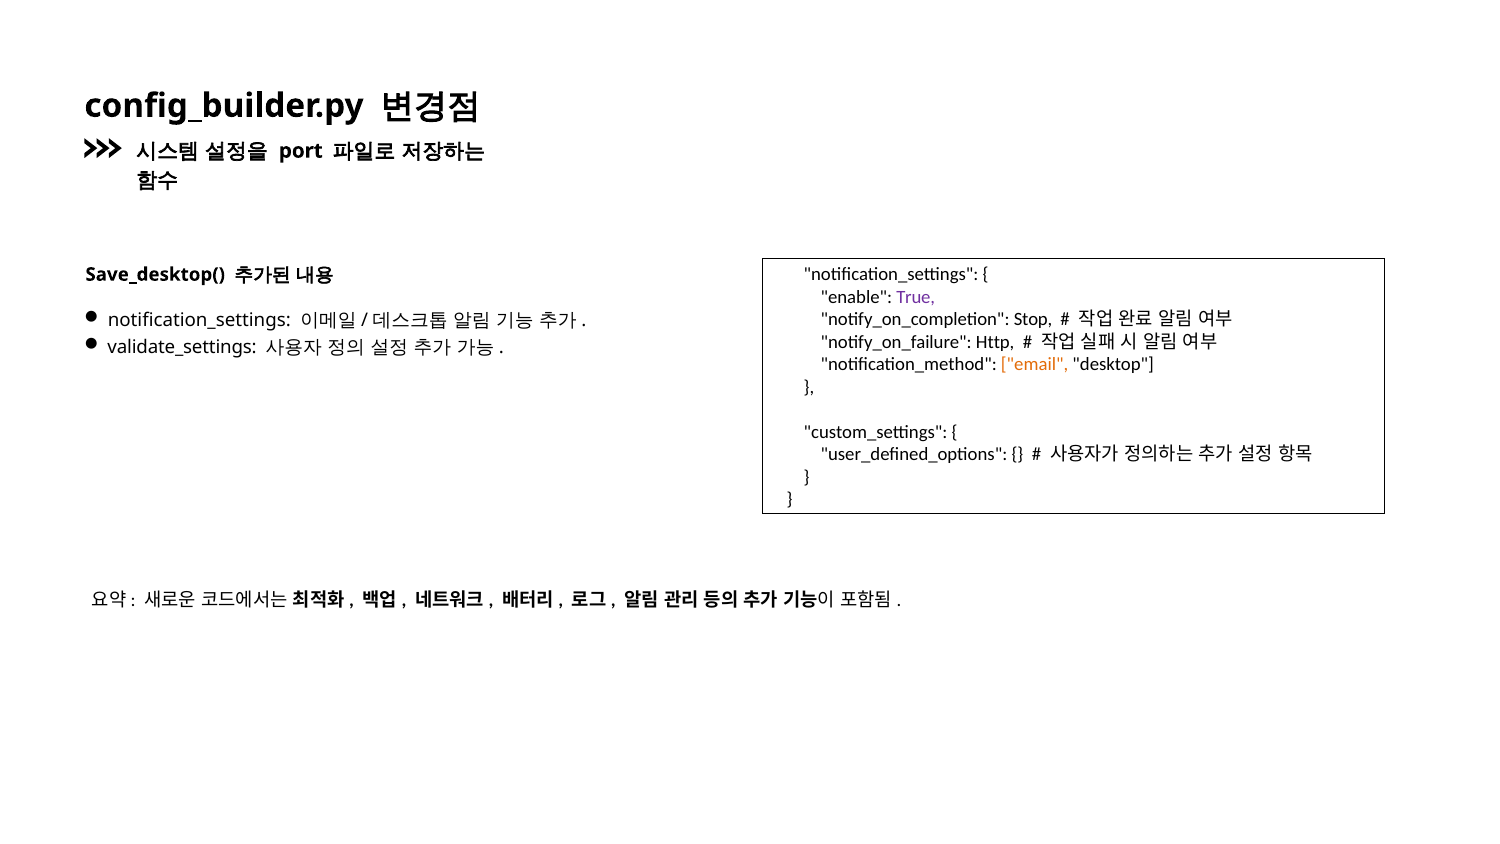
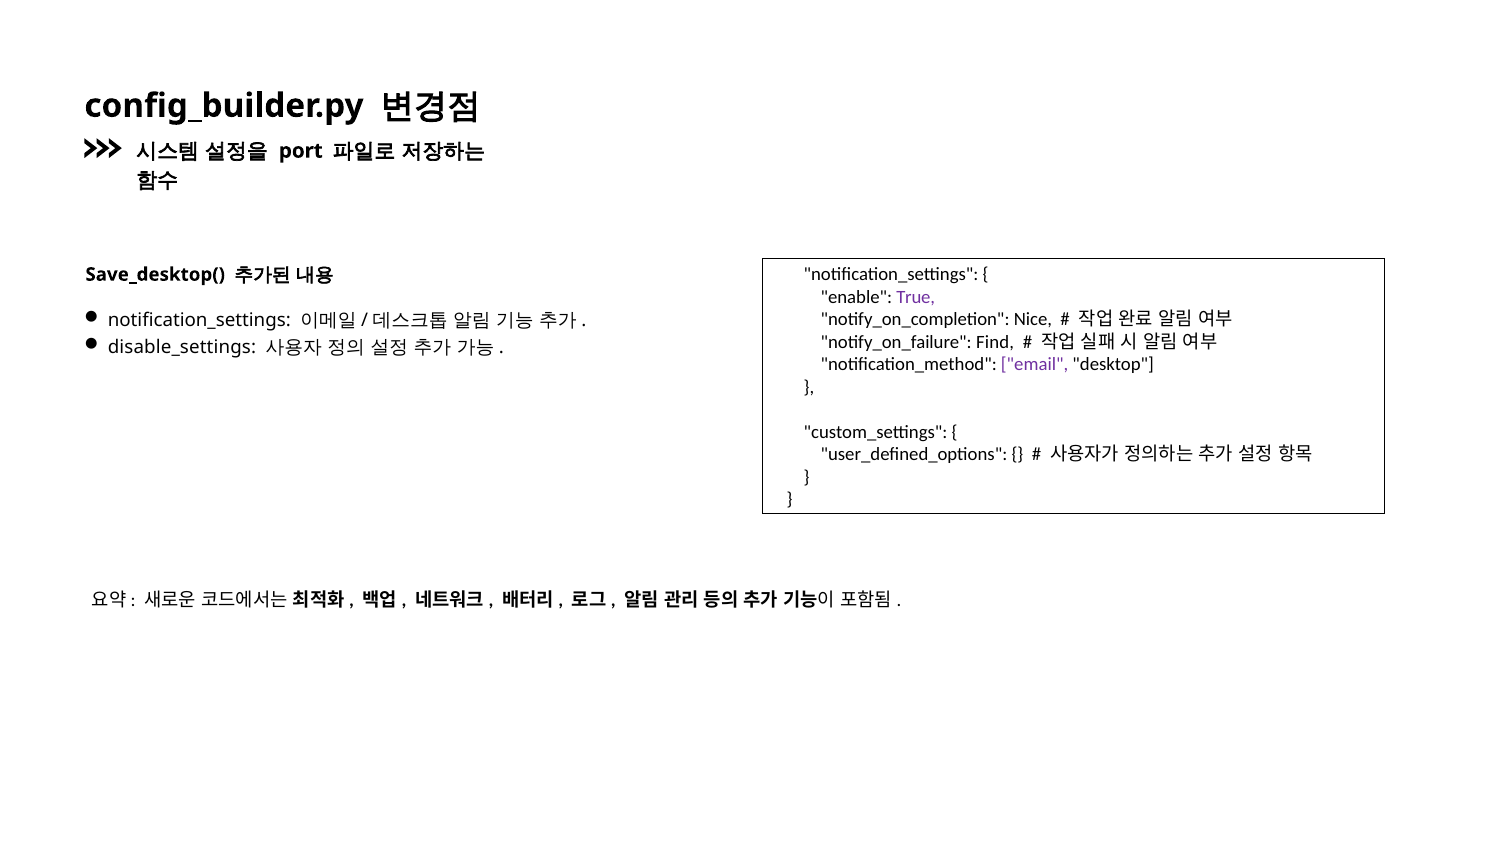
Stop: Stop -> Nice (1033, 319)
Http: Http -> Find (995, 342)
validate_settings: validate_settings -> disable_settings (182, 347)
email colour: orange -> purple (1035, 364)
